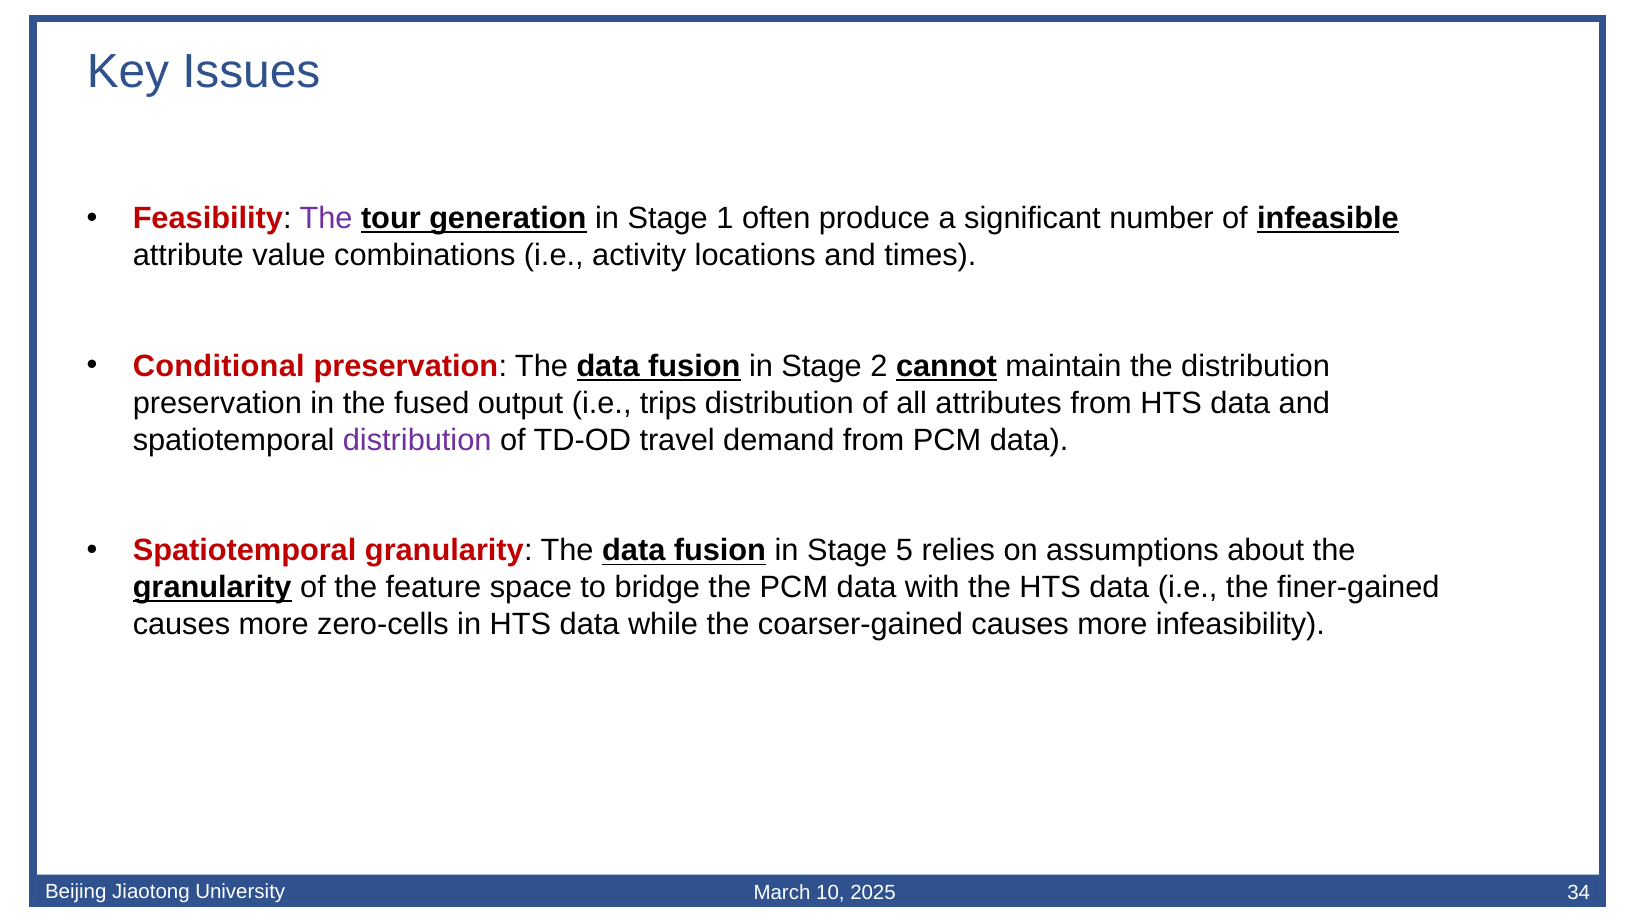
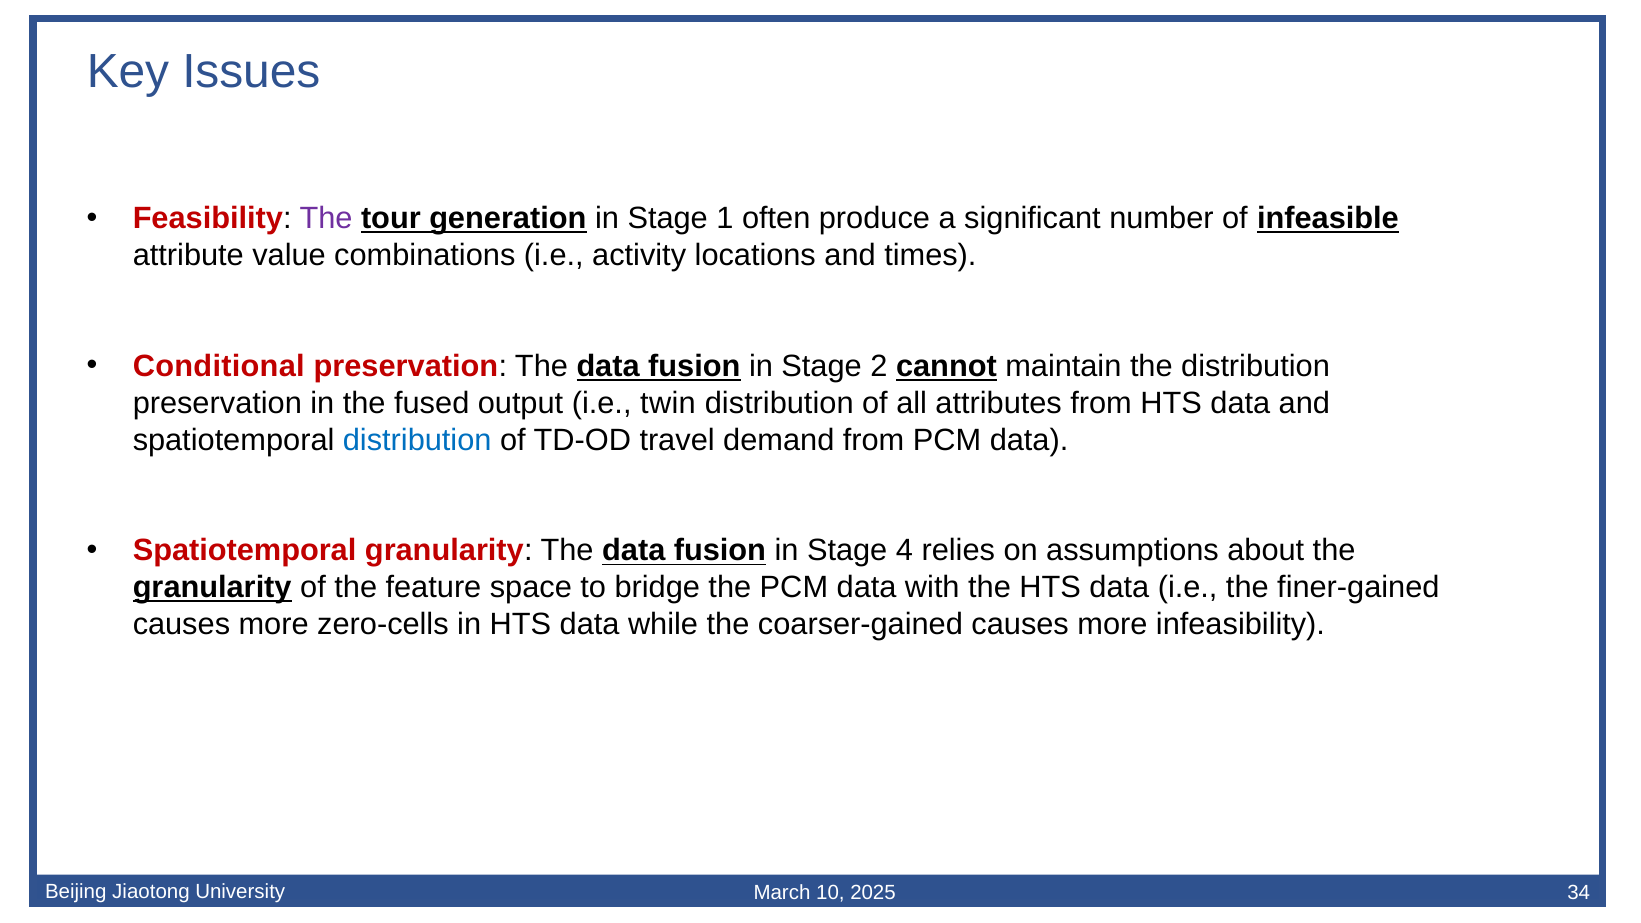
trips: trips -> twin (668, 403)
distribution colour: purple -> blue (417, 440)
5: 5 -> 4 (904, 551)
